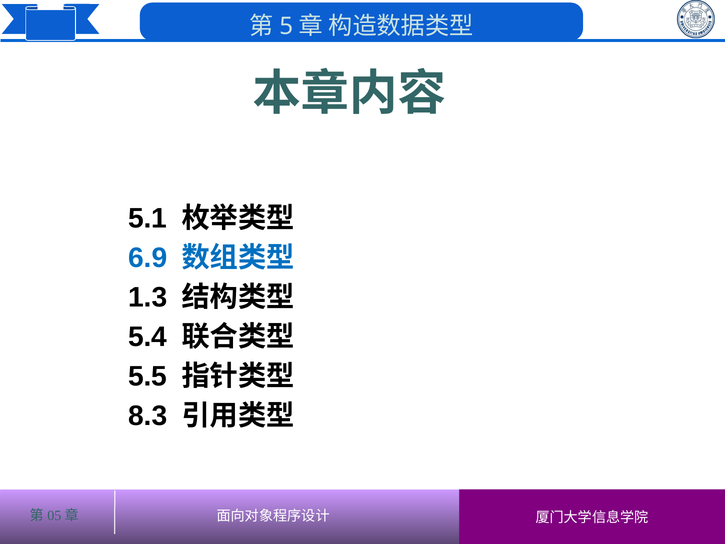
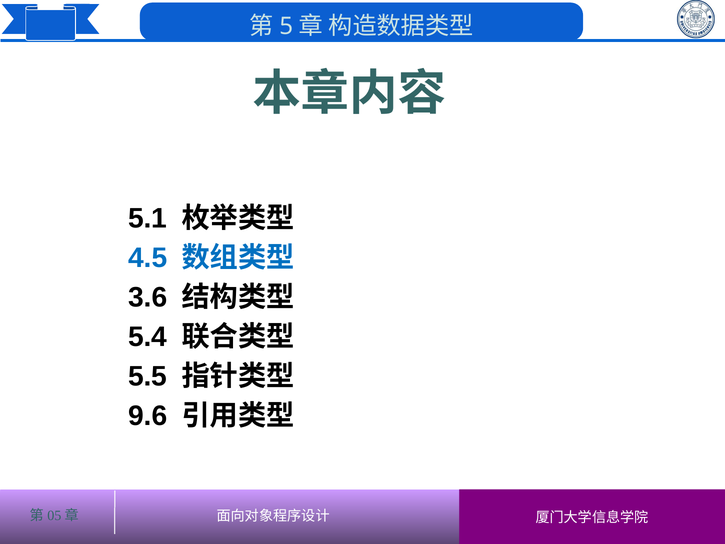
6.9: 6.9 -> 4.5 (148, 258)
1.3: 1.3 -> 3.6 (148, 297)
8.3: 8.3 -> 9.6 (148, 416)
